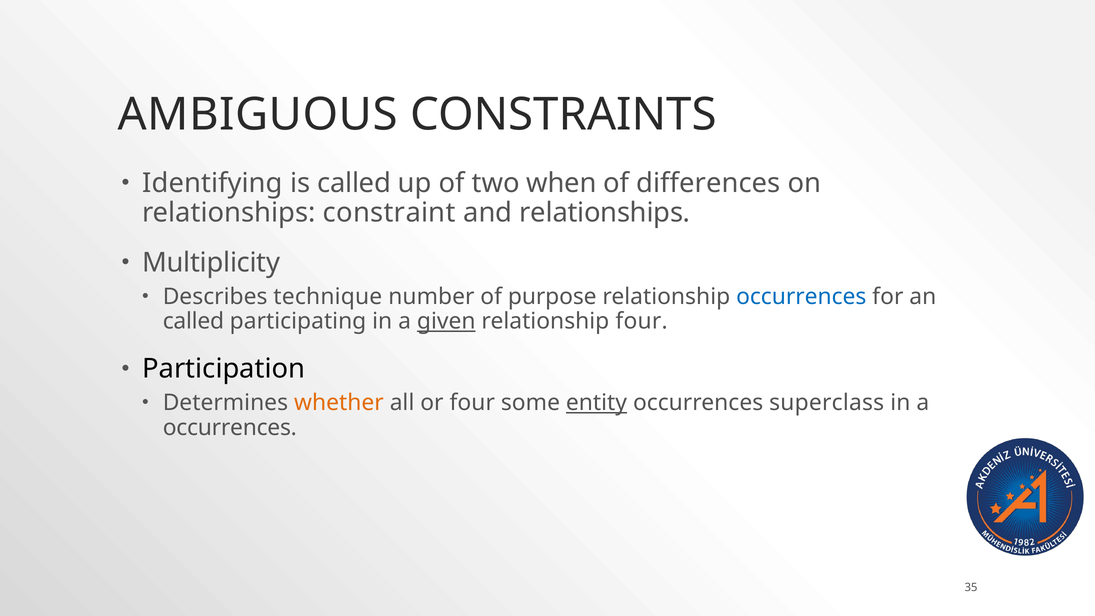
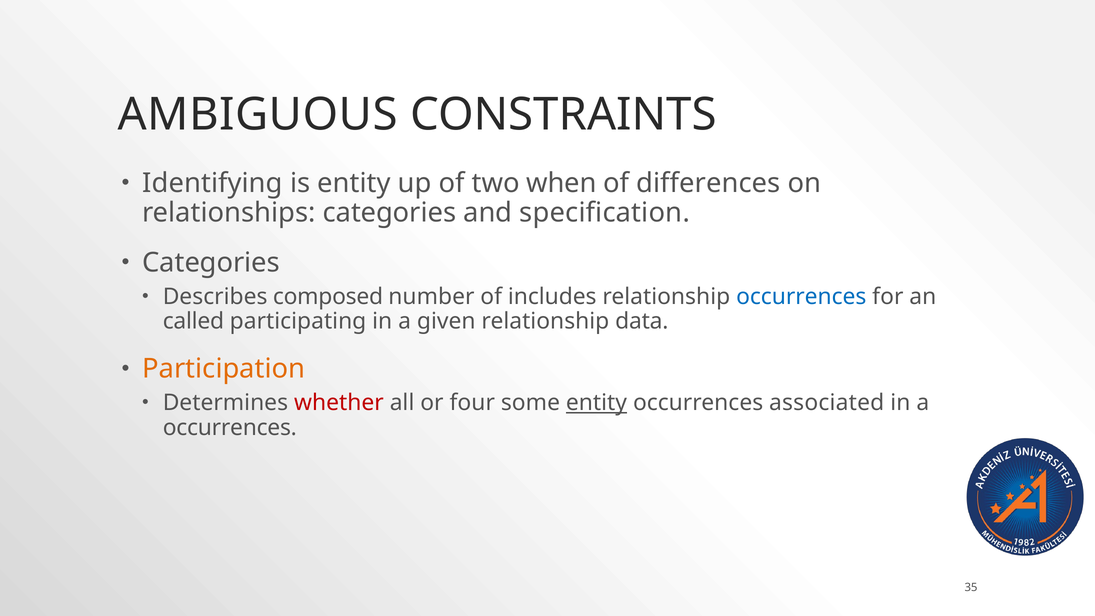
is called: called -> entity (354, 183)
relationships constraint: constraint -> categories (389, 213)
and relationships: relationships -> specification (605, 213)
Multiplicity: Multiplicity -> Categories (211, 263)
technique: technique -> composed (328, 297)
purpose: purpose -> includes (552, 297)
given underline: present -> none (446, 321)
relationship four: four -> data (642, 321)
Participation colour: black -> orange (224, 369)
whether colour: orange -> red (339, 403)
superclass: superclass -> associated (827, 403)
